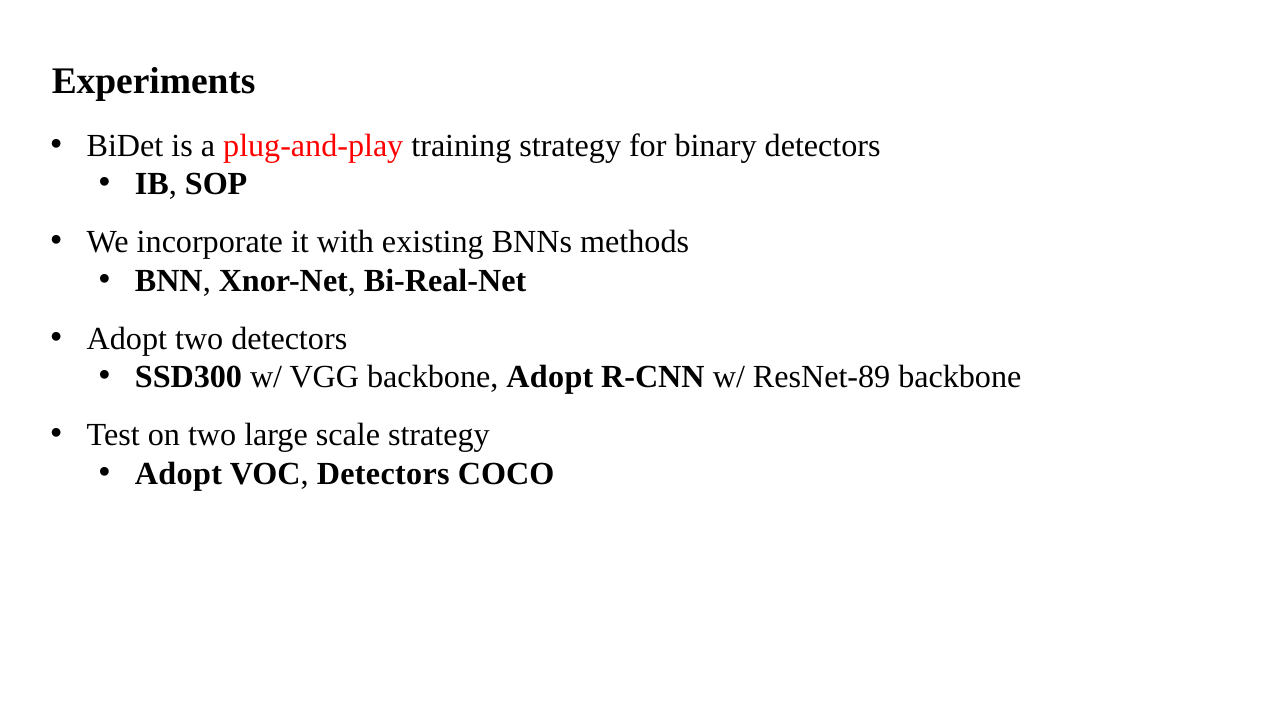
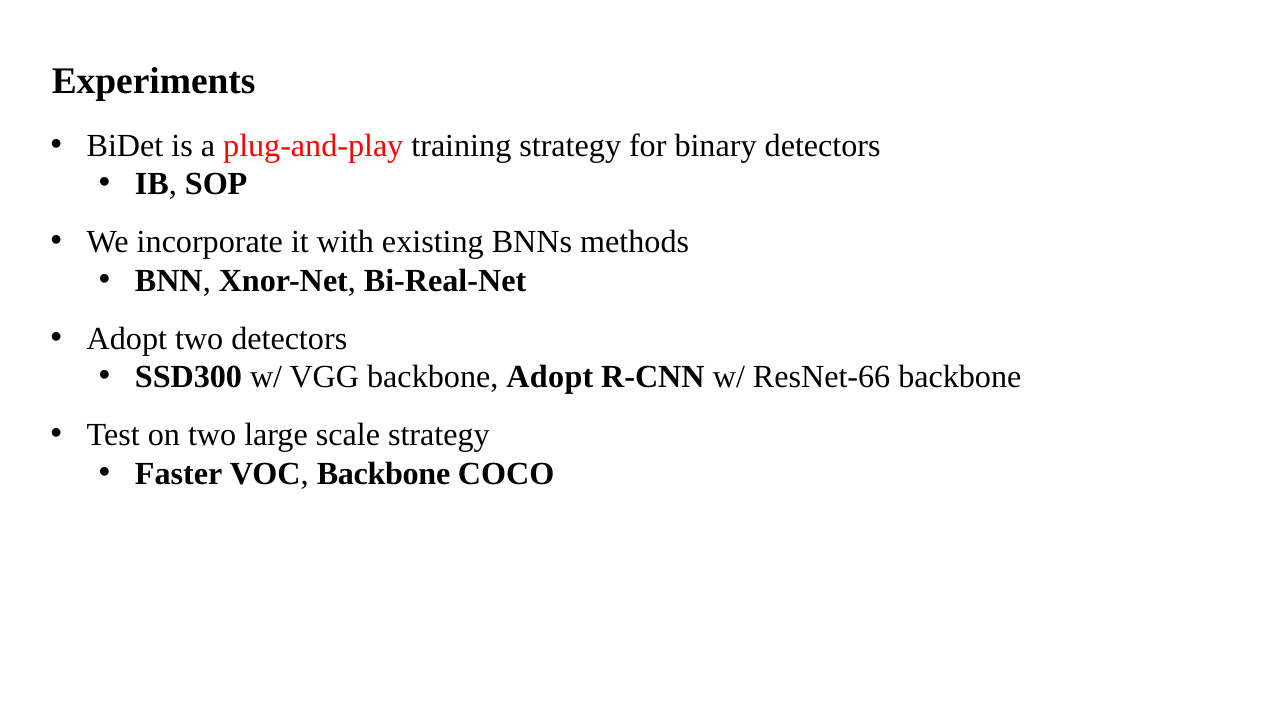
ResNet-89: ResNet-89 -> ResNet-66 (822, 377)
Adopt: Adopt -> Faster (179, 473)
VOC Detectors: Detectors -> Backbone (384, 473)
